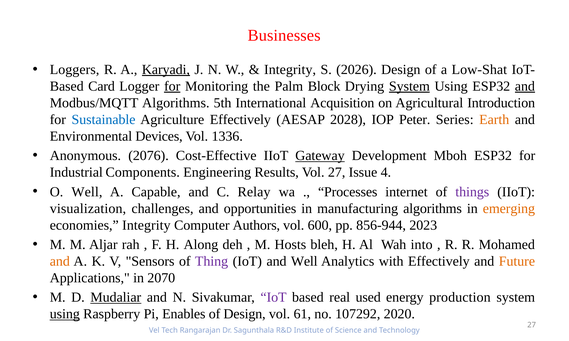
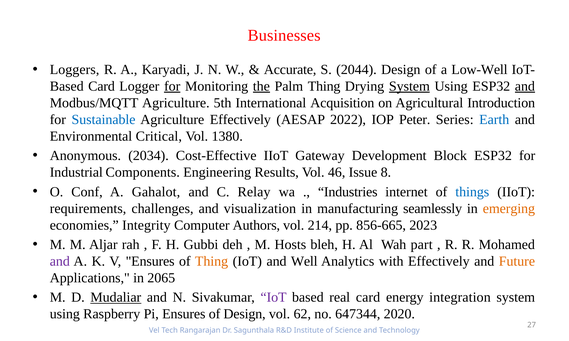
Karyadi underline: present -> none (166, 70)
Integrity: Integrity -> Accurate (290, 70)
2026: 2026 -> 2044 (356, 70)
Low-Shat: Low-Shat -> Low-Well (479, 70)
the underline: none -> present (261, 86)
Palm Block: Block -> Thing (324, 86)
Modbus/MQTT Algorithms: Algorithms -> Agriculture (176, 103)
2028: 2028 -> 2022 (348, 120)
Earth colour: orange -> blue (494, 120)
Devices: Devices -> Critical (159, 136)
1336: 1336 -> 1380 (227, 136)
2076: 2076 -> 2034 (148, 156)
Gateway underline: present -> none (320, 156)
Mboh: Mboh -> Block (450, 156)
Vol 27: 27 -> 46 (337, 173)
4: 4 -> 8 (386, 173)
O Well: Well -> Conf (87, 192)
Capable: Capable -> Gahalot (156, 192)
Processes: Processes -> Industries (348, 192)
things colour: purple -> blue (472, 192)
visualization: visualization -> requirements (88, 209)
opportunities: opportunities -> visualization (260, 209)
manufacturing algorithms: algorithms -> seamlessly (433, 209)
600: 600 -> 214 (320, 225)
856-944: 856-944 -> 856-665 (381, 225)
Along: Along -> Gubbi (201, 245)
into: into -> part (422, 245)
and colour: orange -> purple (60, 262)
V Sensors: Sensors -> Ensures (150, 262)
Thing colour: purple -> orange (212, 262)
2070: 2070 -> 2065 (161, 278)
real used: used -> card (368, 298)
production: production -> integration (460, 298)
using underline: present -> none (65, 314)
Pi Enables: Enables -> Ensures (184, 314)
61: 61 -> 62 (302, 314)
107292: 107292 -> 647344 (358, 314)
